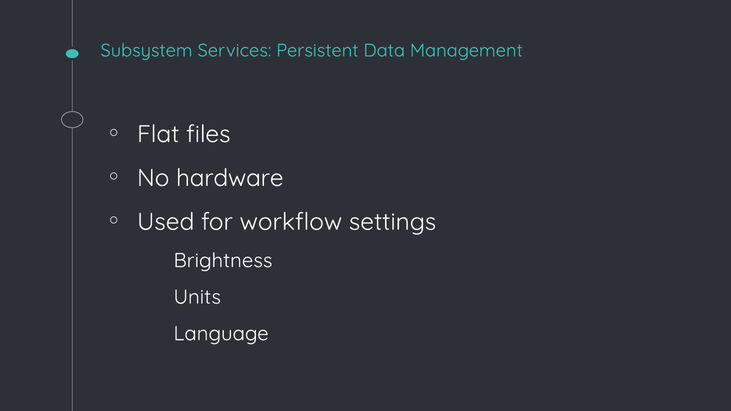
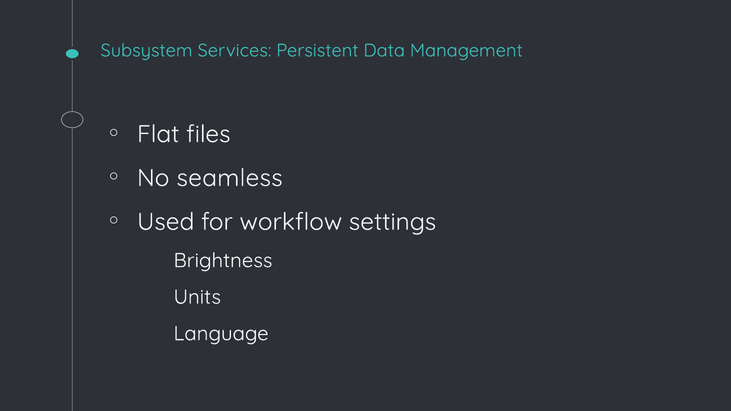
hardware: hardware -> seamless (230, 178)
